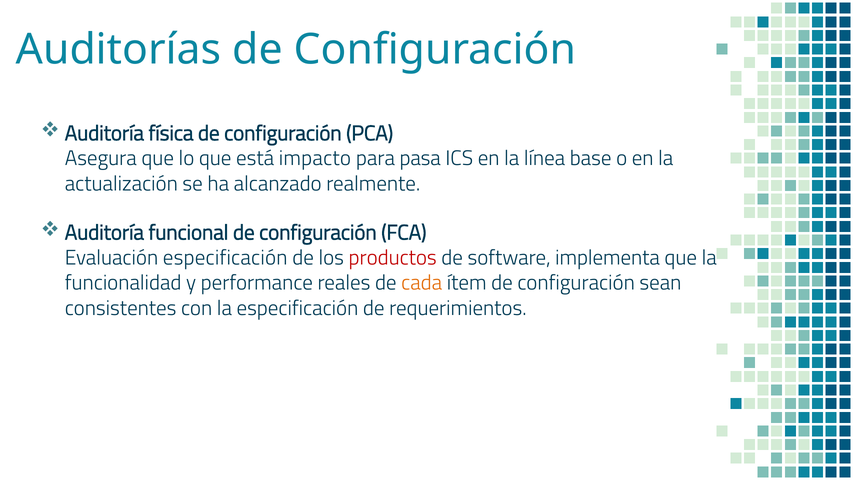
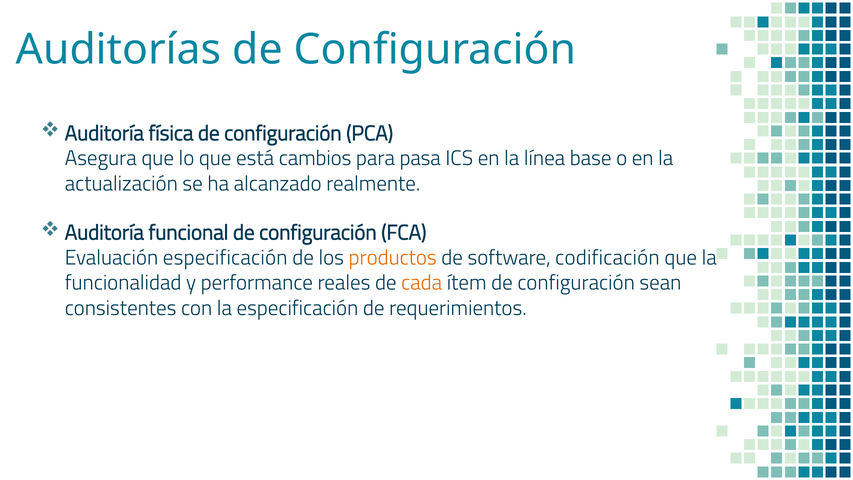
impacto: impacto -> cambios (315, 158)
productos colour: red -> orange (393, 258)
implementa: implementa -> codificación (607, 258)
